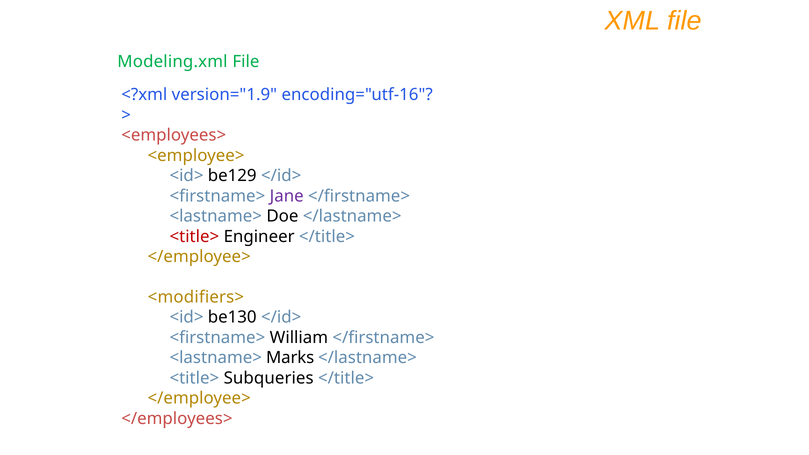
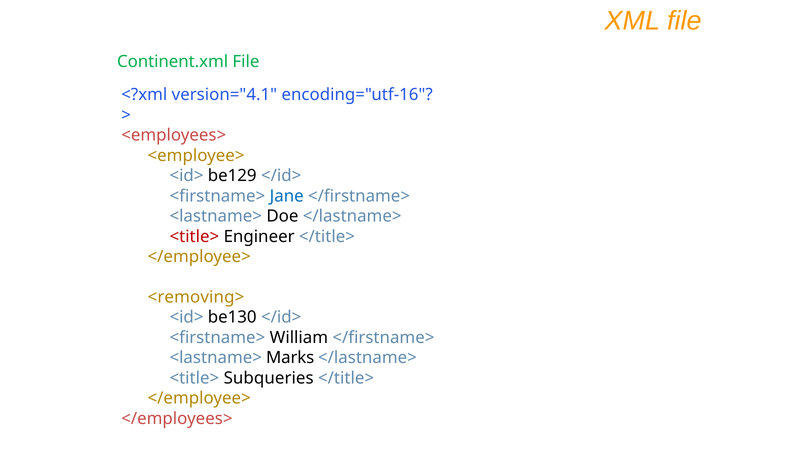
Modeling.xml: Modeling.xml -> Continent.xml (173, 62)
version="1.9: version="1.9 -> version="4.1 (224, 95)
Jane colour: purple -> blue (287, 196)
<modifiers>: <modifiers> -> <removing> (196, 297)
